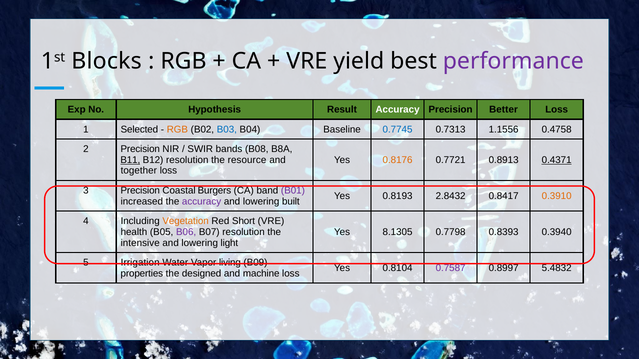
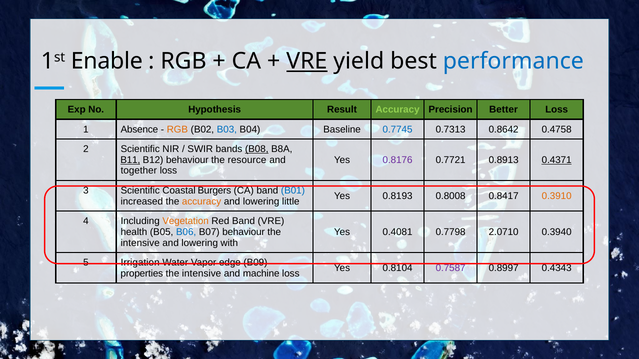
Blocks: Blocks -> Enable (107, 61)
VRE underline: none -> present (307, 61)
performance colour: purple -> blue (513, 61)
Accuracy colour: white -> light green (398, 110)
Selected: Selected -> Absence (139, 130)
1.1556: 1.1556 -> 0.8642 (504, 130)
2 Precision: Precision -> Scientific (140, 149)
B08 underline: none -> present (257, 149)
B12 resolution: resolution -> behaviour (187, 160)
0.8176 colour: orange -> purple (398, 160)
3 Precision: Precision -> Scientific (140, 191)
B01 colour: purple -> blue (293, 191)
2.8432: 2.8432 -> 0.8008 (451, 196)
accuracy colour: purple -> orange (202, 202)
built: built -> little (291, 202)
Red Short: Short -> Band (244, 221)
B06 colour: purple -> blue (186, 232)
B07 resolution: resolution -> behaviour (244, 232)
8.1305: 8.1305 -> 0.4081 (398, 232)
0.8393: 0.8393 -> 2.0710 (504, 232)
light: light -> with (229, 243)
living: living -> edge (230, 263)
5.4832: 5.4832 -> 0.4343 (557, 268)
designed: designed -> intensive (202, 274)
